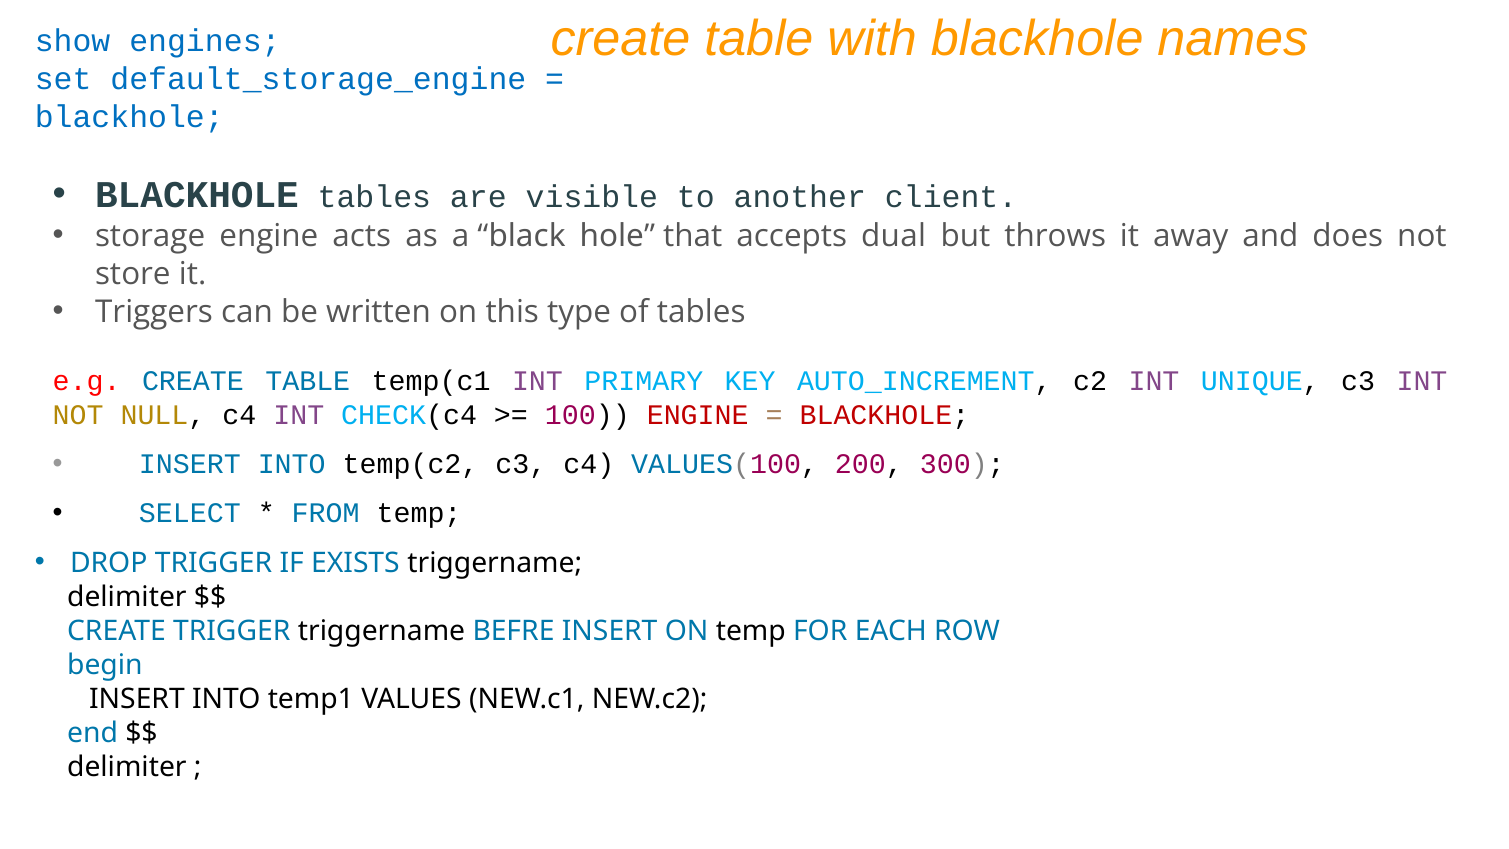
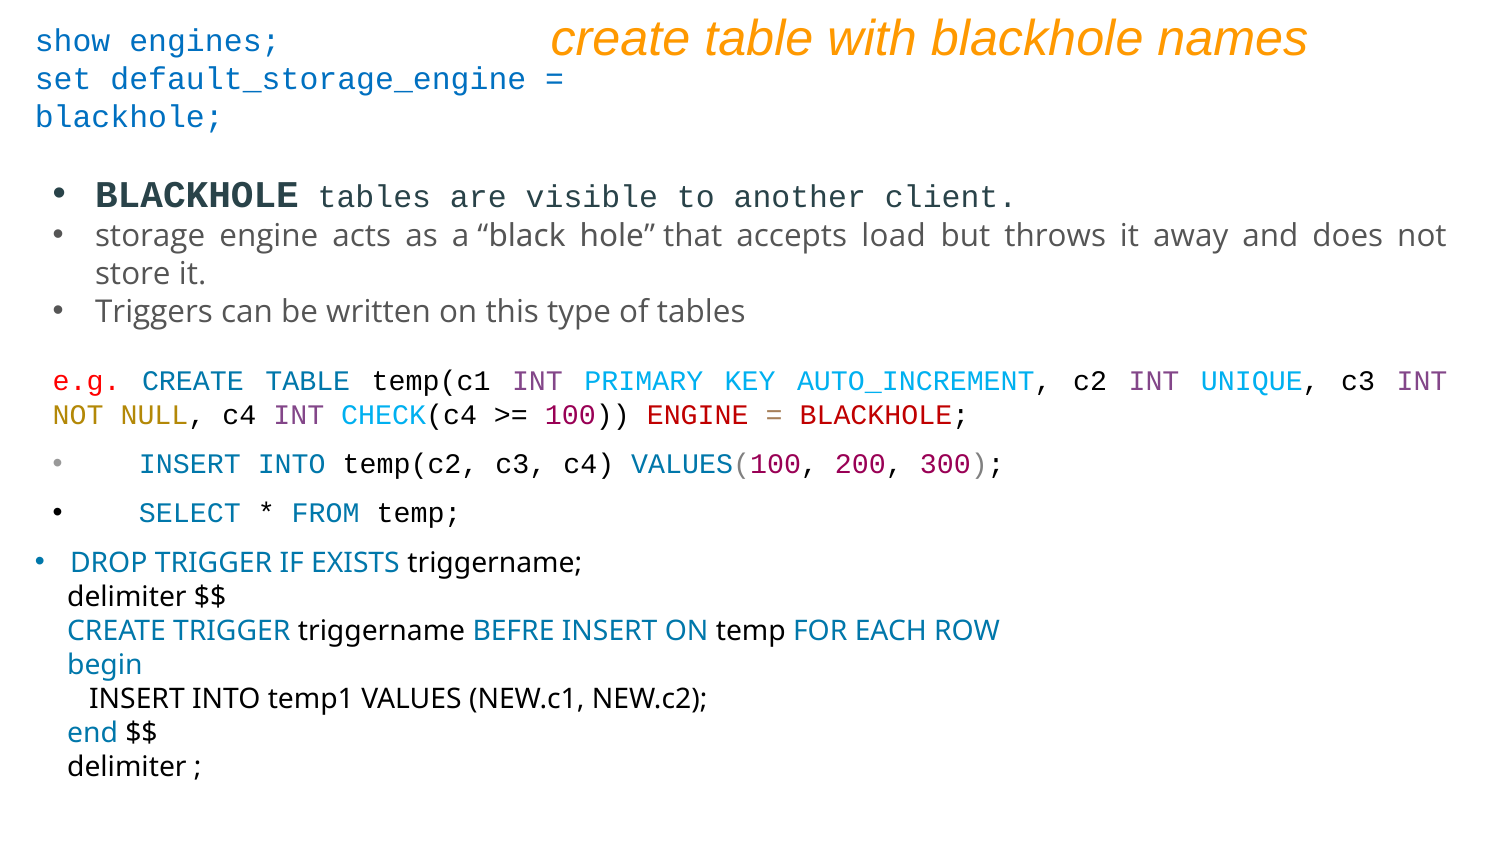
dual: dual -> load (894, 236)
